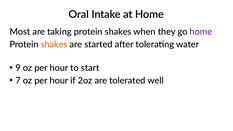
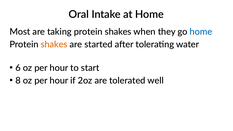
home colour: purple -> blue (201, 32)
9: 9 -> 6 (18, 68)
7: 7 -> 8 (18, 81)
